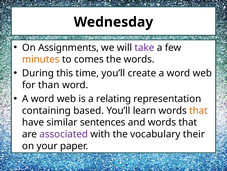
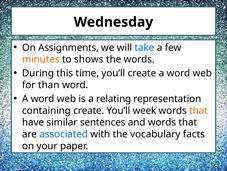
take colour: purple -> blue (144, 47)
comes: comes -> shows (89, 59)
containing based: based -> create (89, 110)
learn: learn -> week (145, 110)
associated colour: purple -> blue (64, 134)
their: their -> facts (194, 134)
